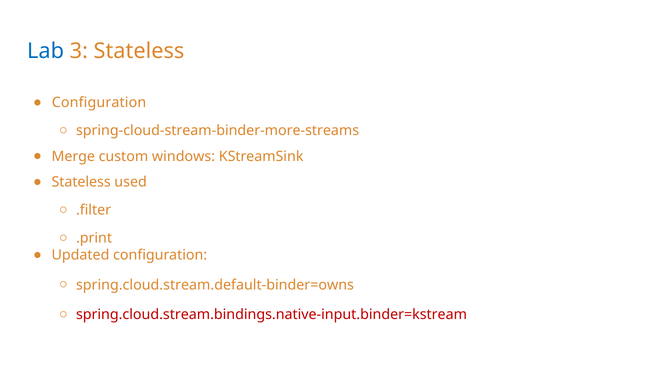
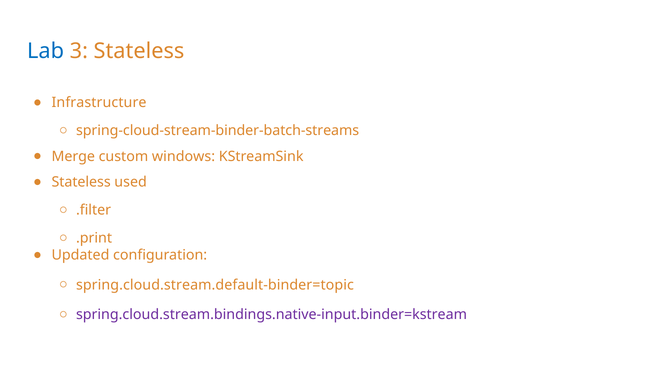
Configuration: Configuration -> Infrastructure (99, 103)
spring-cloud-stream-binder-more-streams: spring-cloud-stream-binder-more-streams -> spring-cloud-stream-binder-batch-streams (218, 131)
spring.cloud.stream.default-binder=owns: spring.cloud.stream.default-binder=owns -> spring.cloud.stream.default-binder=topic (215, 285)
spring.cloud.stream.bindings.native-input.binder=kstream colour: red -> purple (271, 314)
